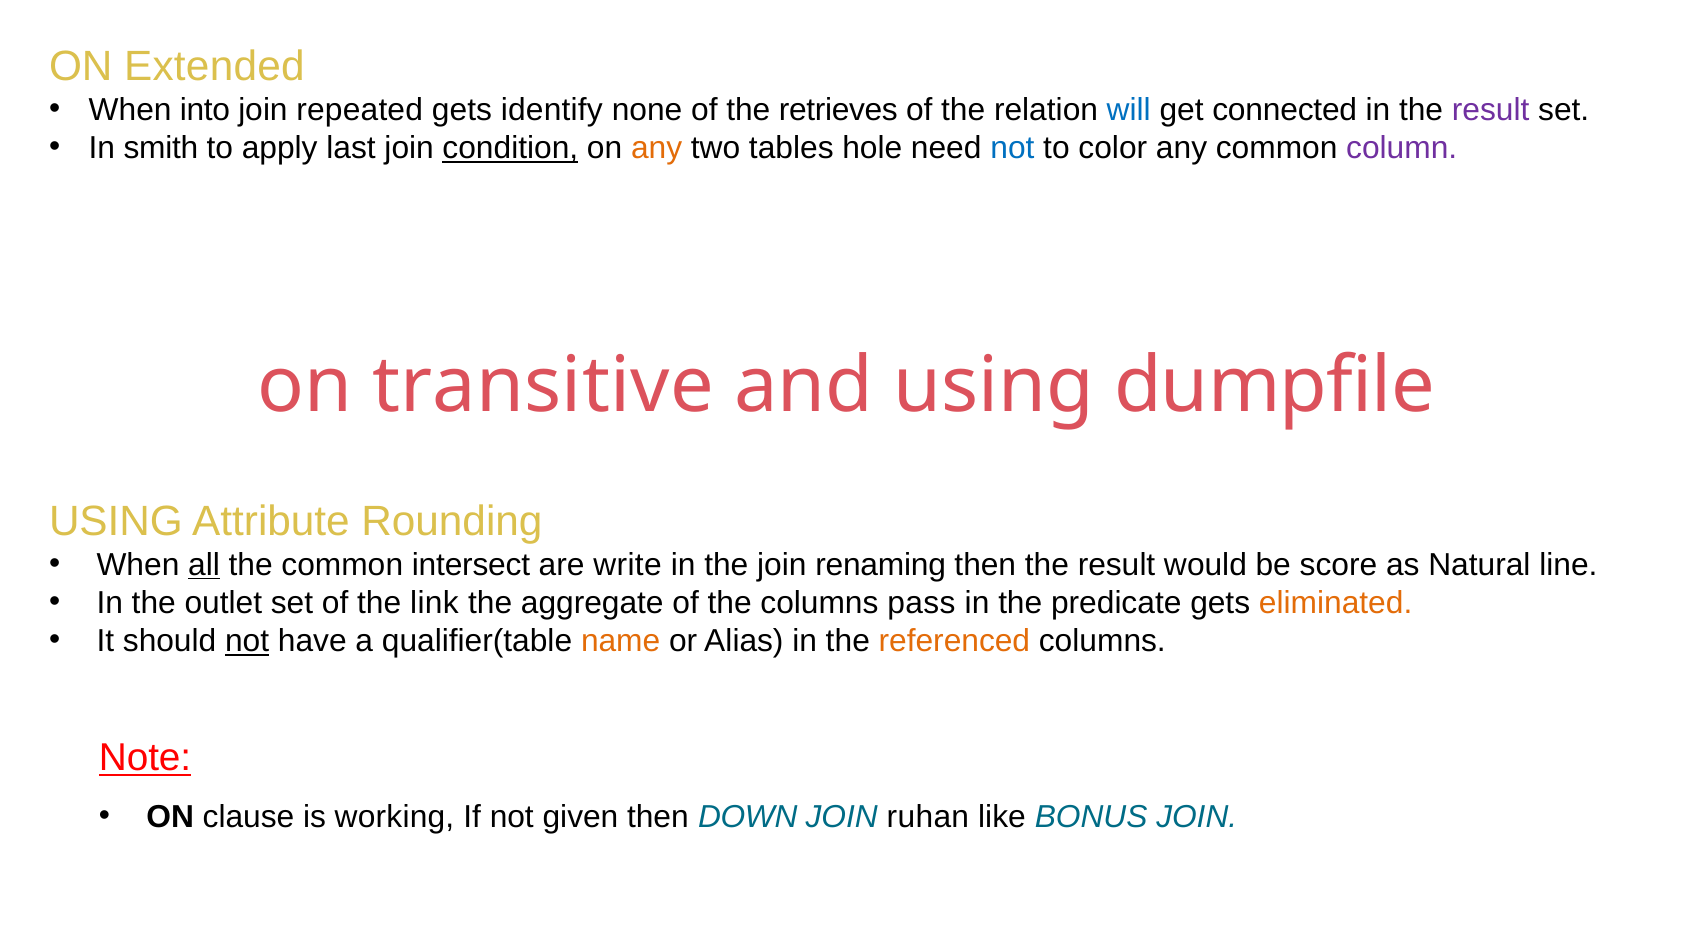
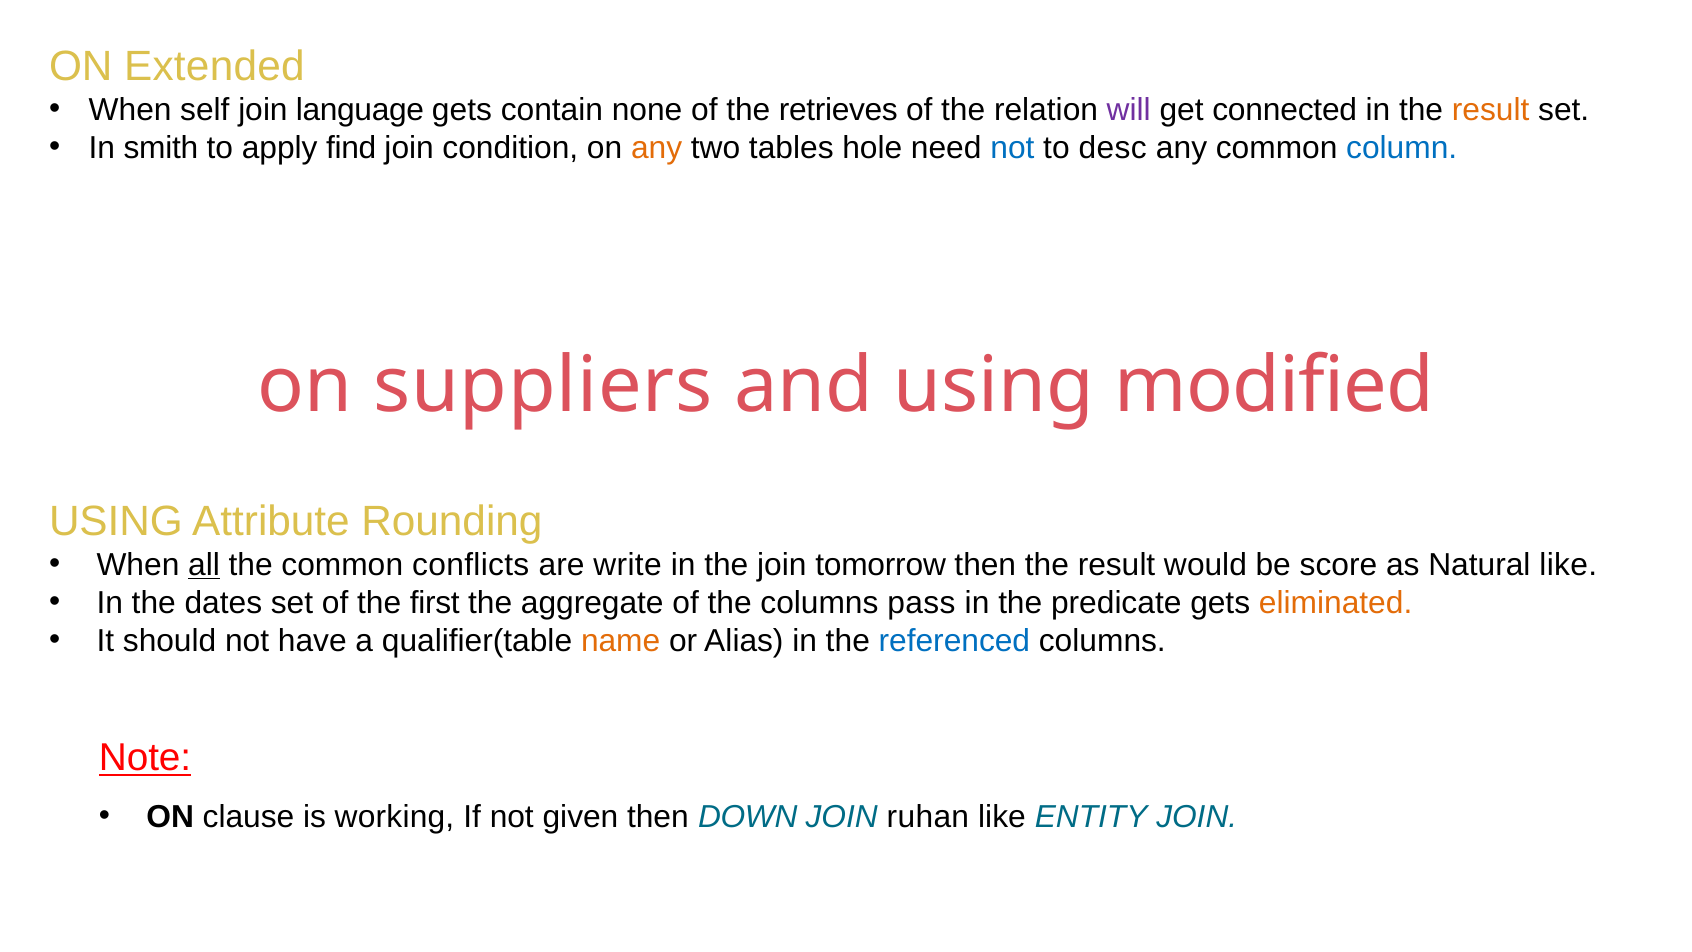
into: into -> self (205, 110)
repeated: repeated -> language (360, 110)
identify: identify -> contain (552, 110)
will colour: blue -> purple (1129, 110)
result colour: purple -> orange (1491, 110)
last: last -> find (351, 148)
condition underline: present -> none (510, 148)
color: color -> desc (1113, 148)
column colour: purple -> blue (1402, 148)
transitive: transitive -> suppliers (543, 386)
dumpfile: dumpfile -> modified (1274, 386)
intersect: intersect -> conflicts (471, 565)
renaming: renaming -> tomorrow (881, 565)
Natural line: line -> like (1568, 565)
outlet: outlet -> dates (223, 603)
link: link -> first (435, 603)
not underline: present -> none (247, 641)
referenced colour: orange -> blue (954, 641)
BONUS: BONUS -> ENTITY (1091, 817)
